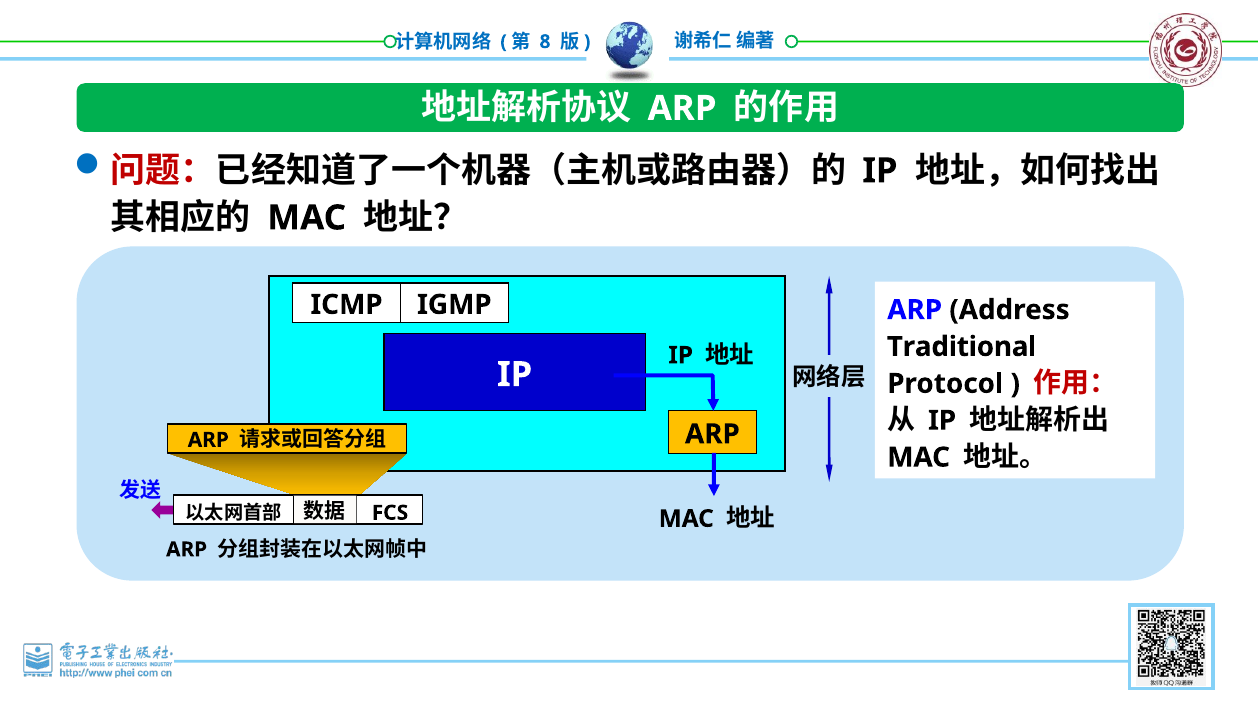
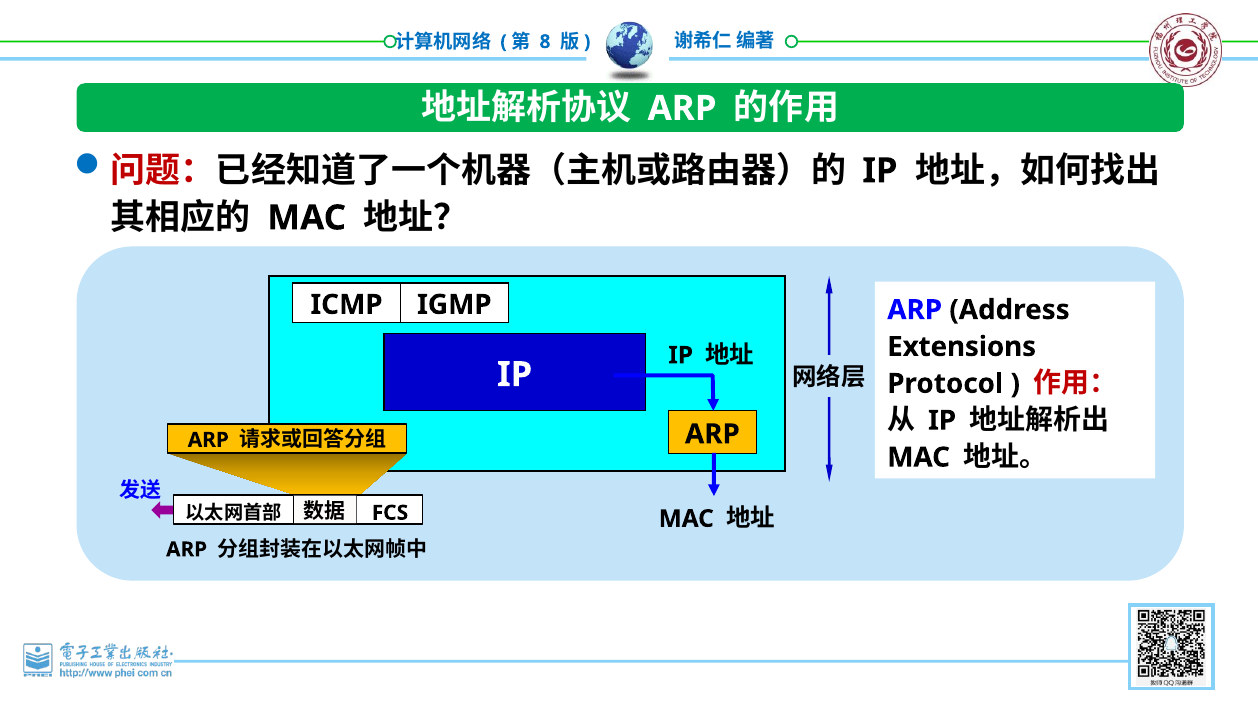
Traditional: Traditional -> Extensions (962, 347)
